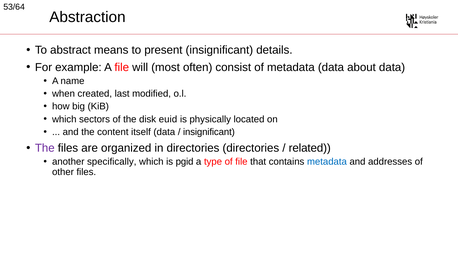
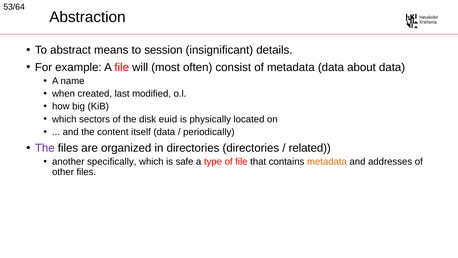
present: present -> session (163, 50)
insignificant: insignificant -> periodically (209, 132)
pgid: pgid -> safe (185, 162)
metadata colour: blue -> orange (327, 162)
